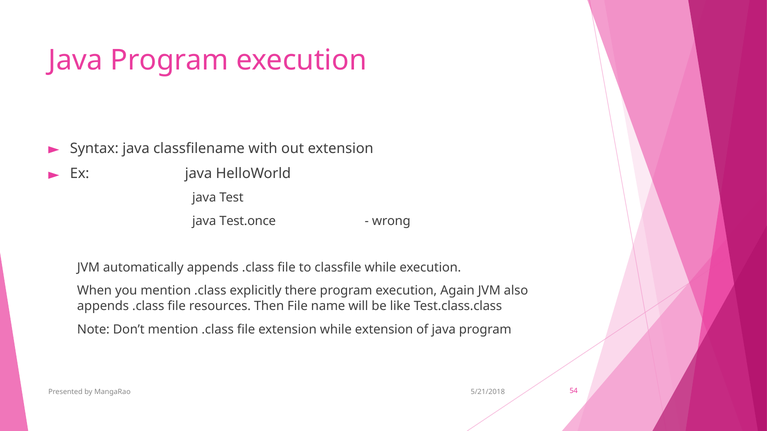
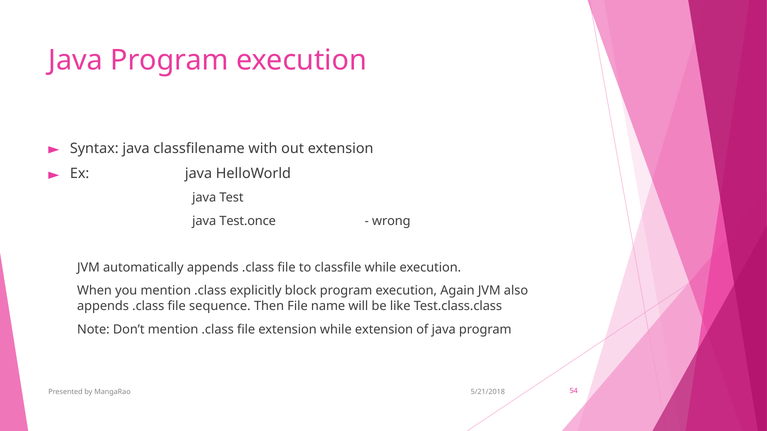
there: there -> block (301, 291)
resources: resources -> sequence (220, 306)
